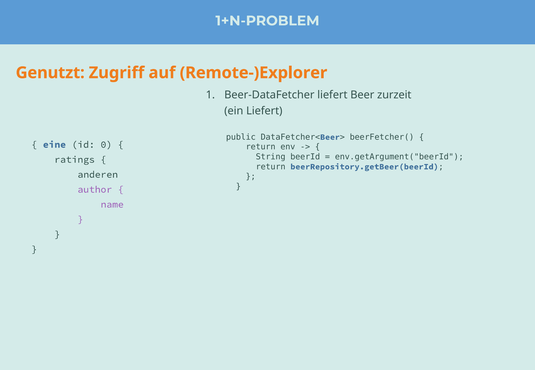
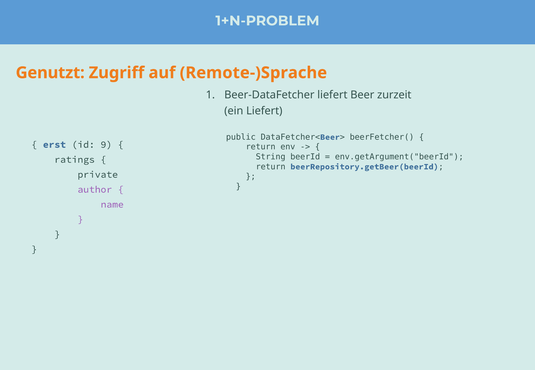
Remote-)Explorer: Remote-)Explorer -> Remote-)Sprache (253, 73)
eine: eine -> erst (54, 145)
0: 0 -> 9 (106, 145)
anderen: anderen -> private (98, 175)
